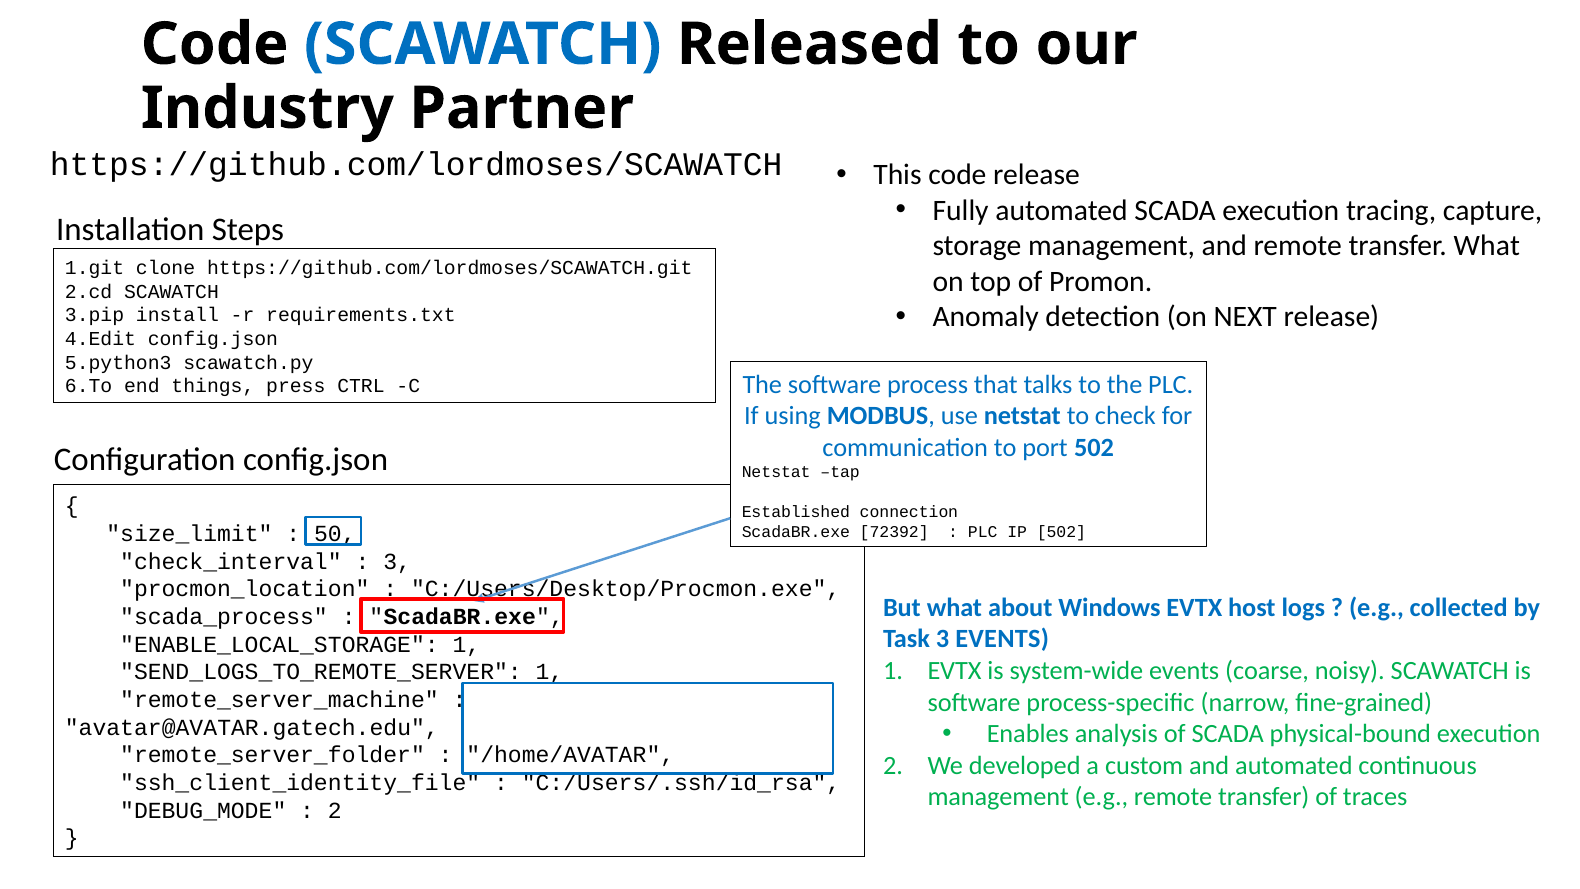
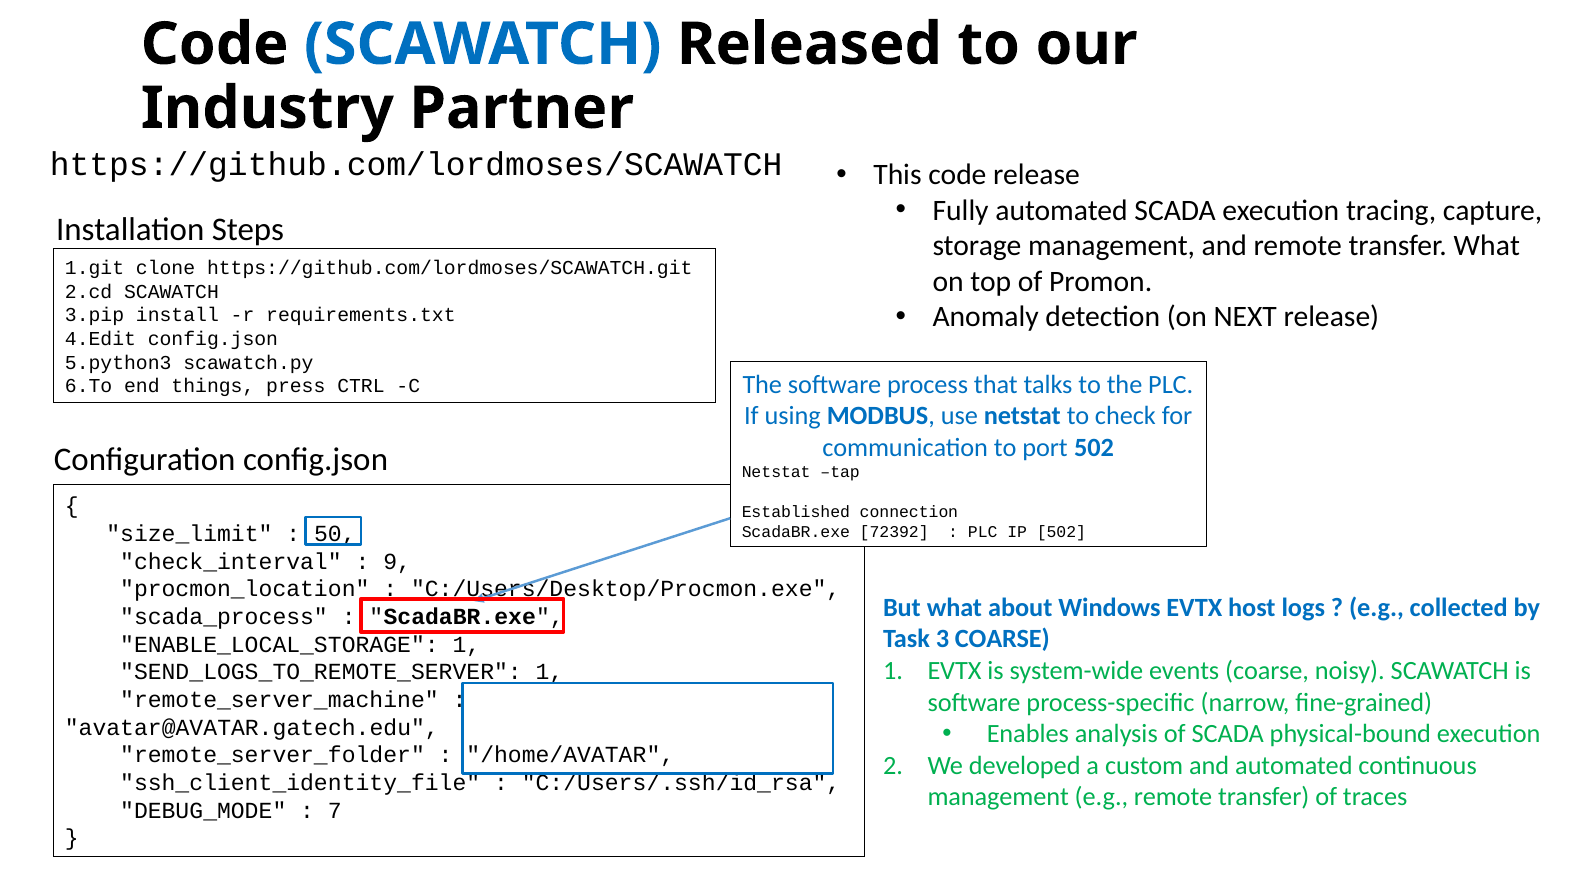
3: 3 -> 9 (397, 561)
3 EVENTS: EVENTS -> COARSE (1002, 639)
2: 2 -> 7 (335, 810)
